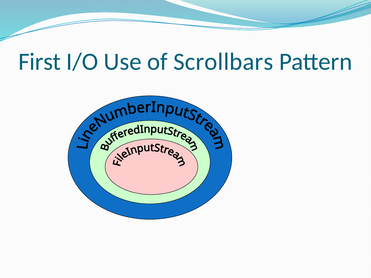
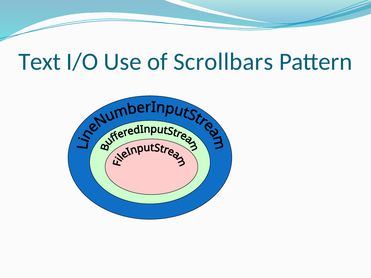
First: First -> Text (40, 62)
